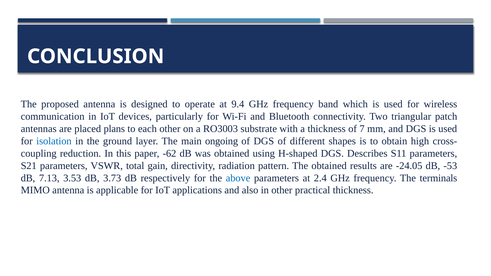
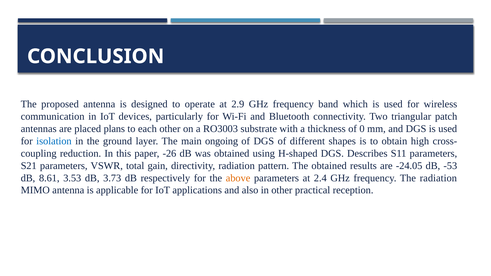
9.4: 9.4 -> 2.9 (238, 104)
7: 7 -> 0 (362, 129)
-62: -62 -> -26 (169, 153)
7.13: 7.13 -> 8.61 (49, 178)
above colour: blue -> orange (238, 178)
The terminals: terminals -> radiation (438, 178)
practical thickness: thickness -> reception (353, 190)
